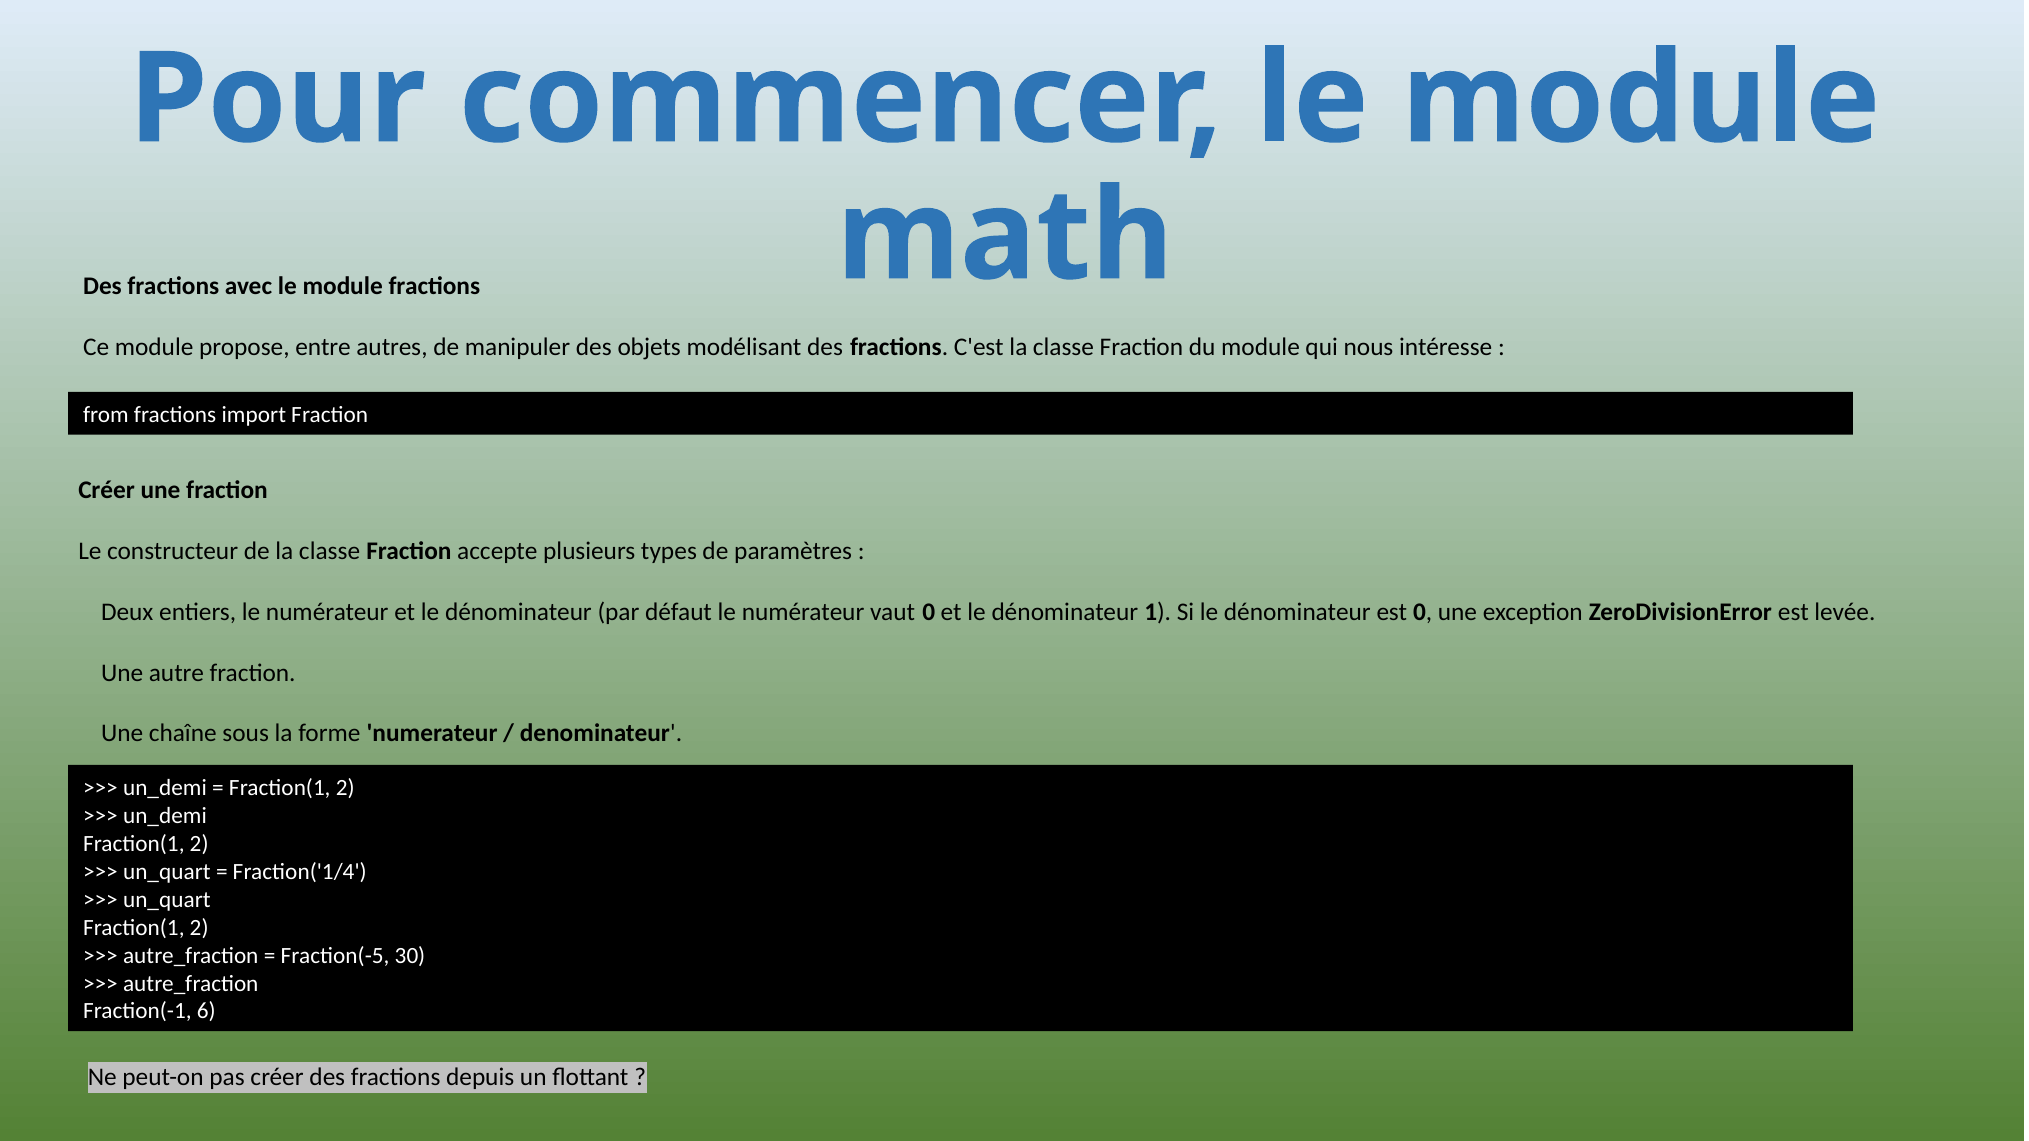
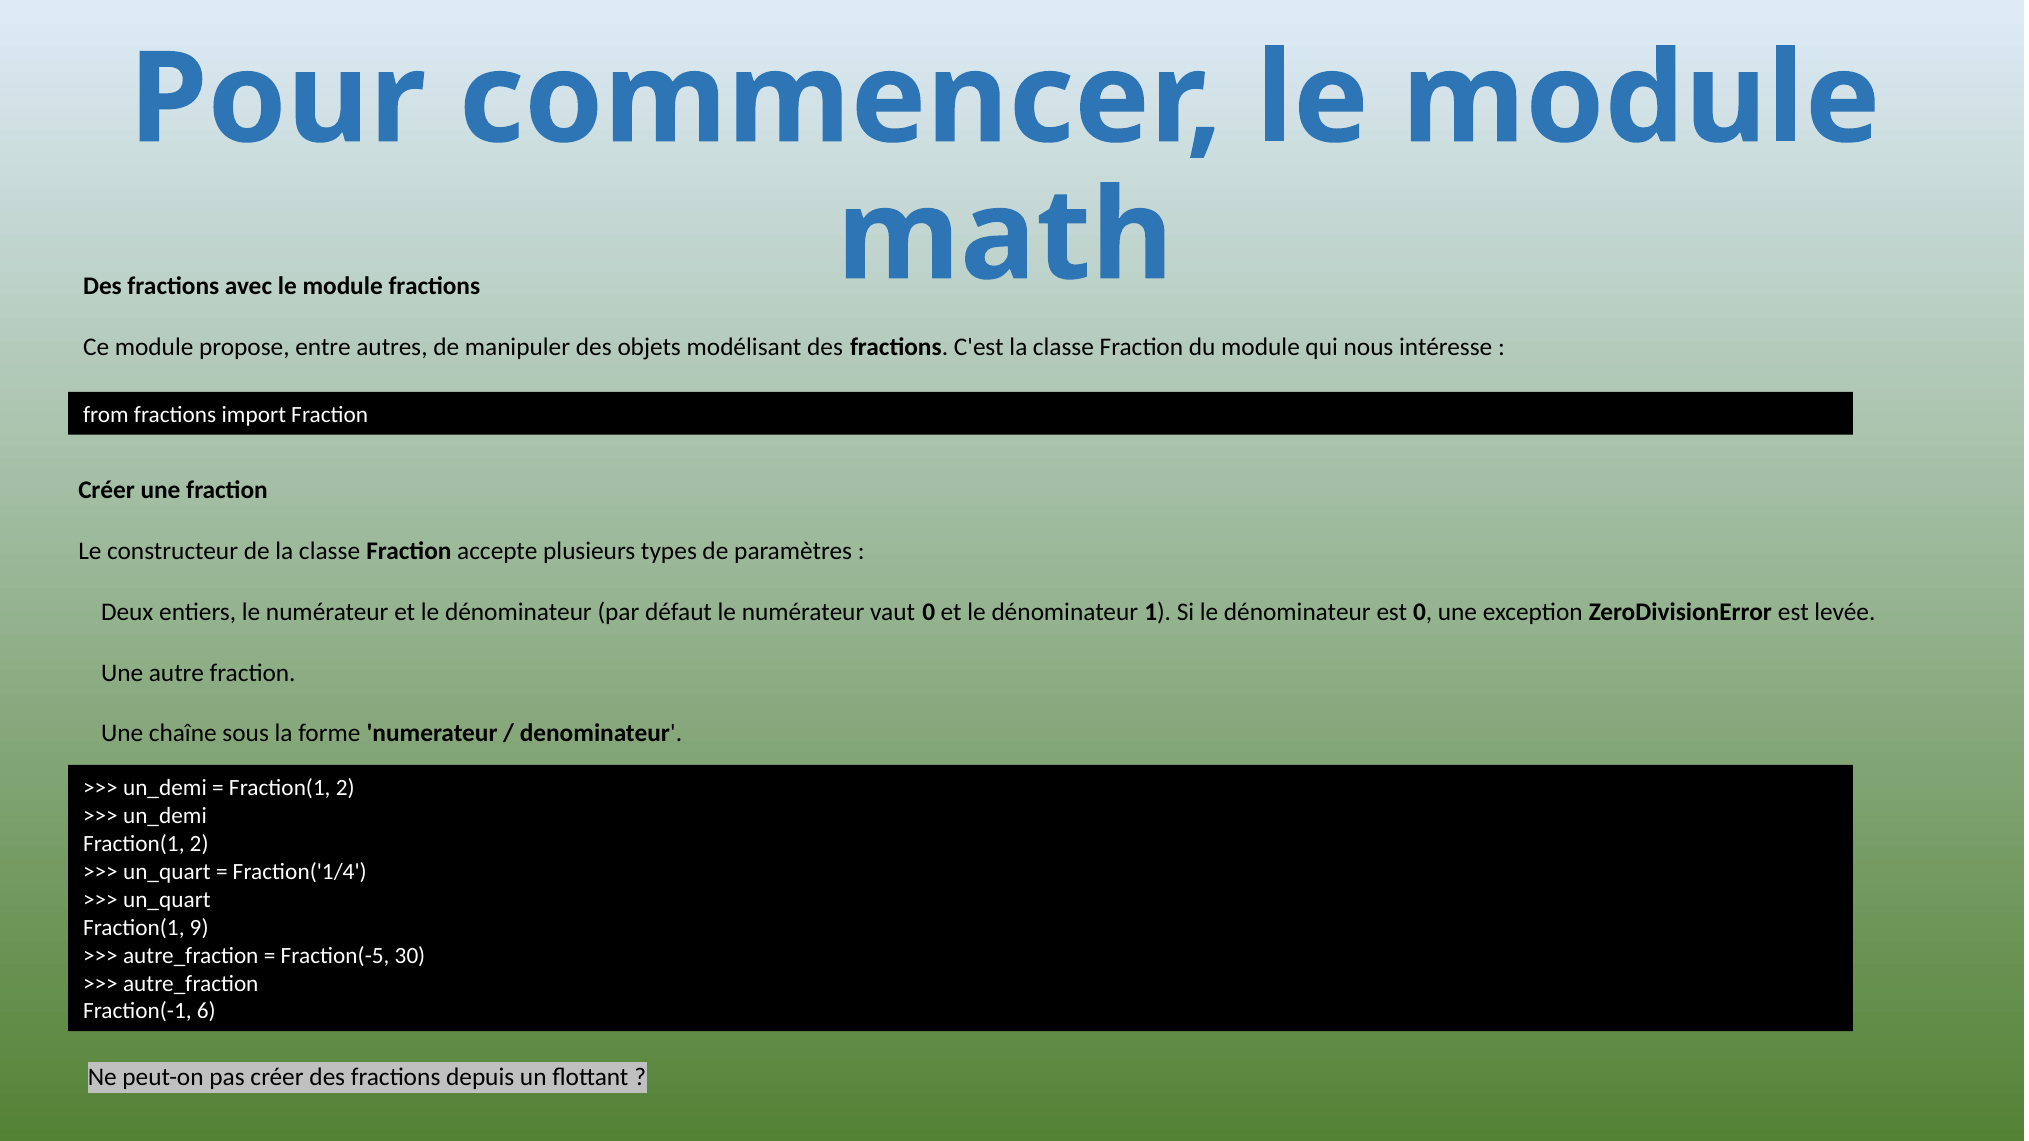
2: 2 -> 9 (199, 928)
